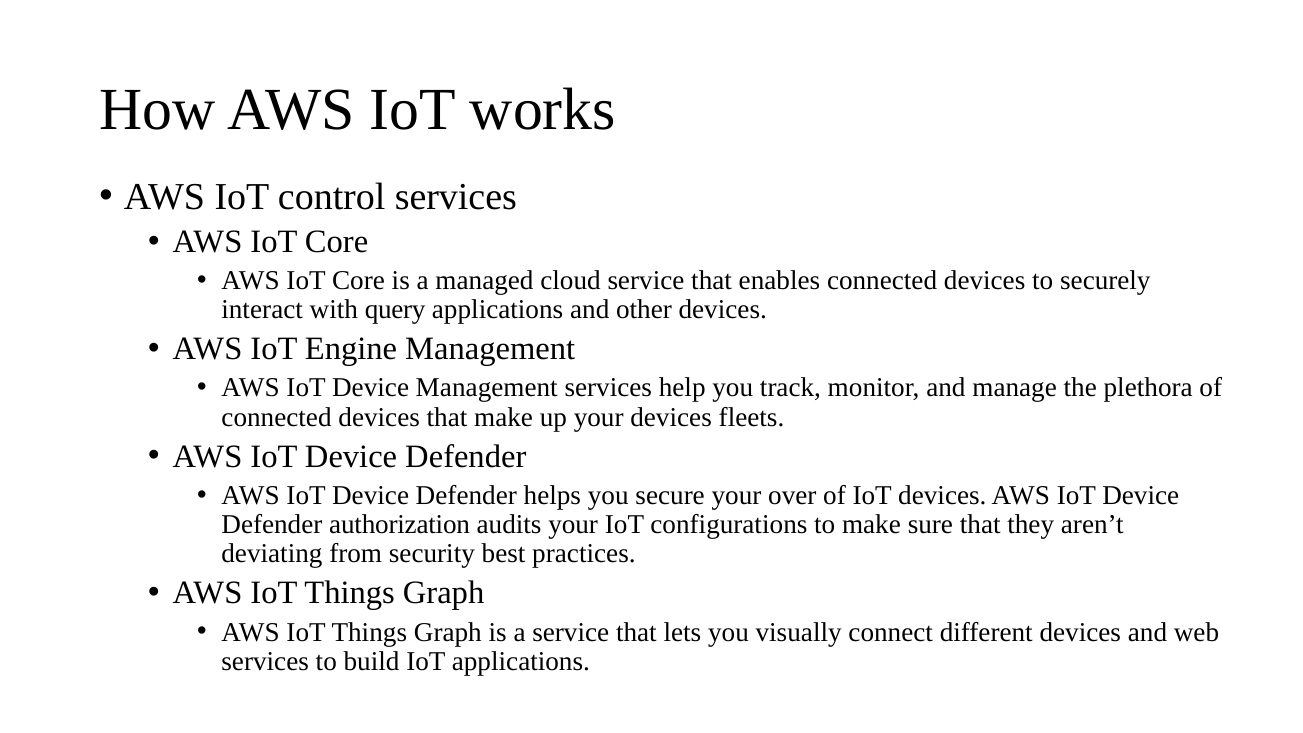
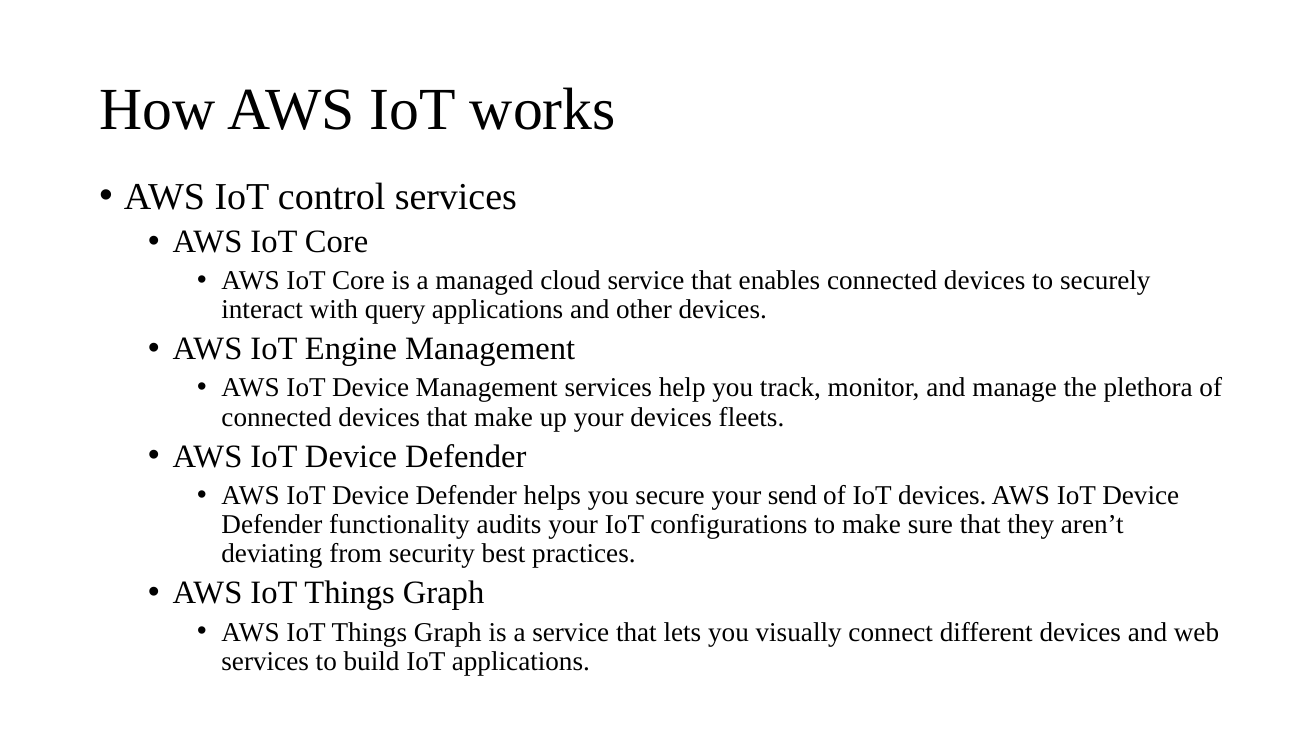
over: over -> send (792, 495)
authorization: authorization -> functionality (399, 525)
